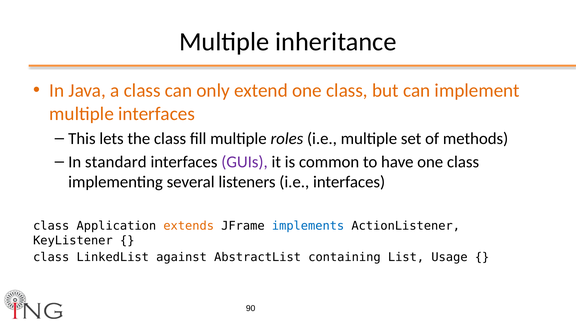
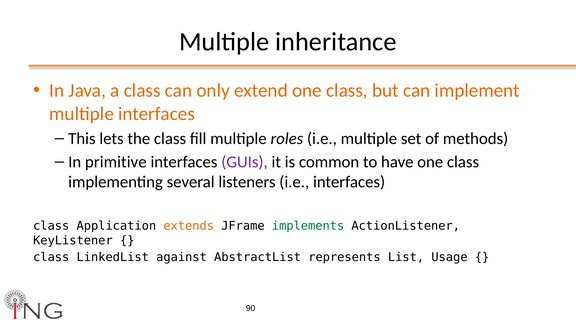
standard: standard -> primitive (116, 162)
implements colour: blue -> green (308, 226)
containing: containing -> represents (344, 257)
